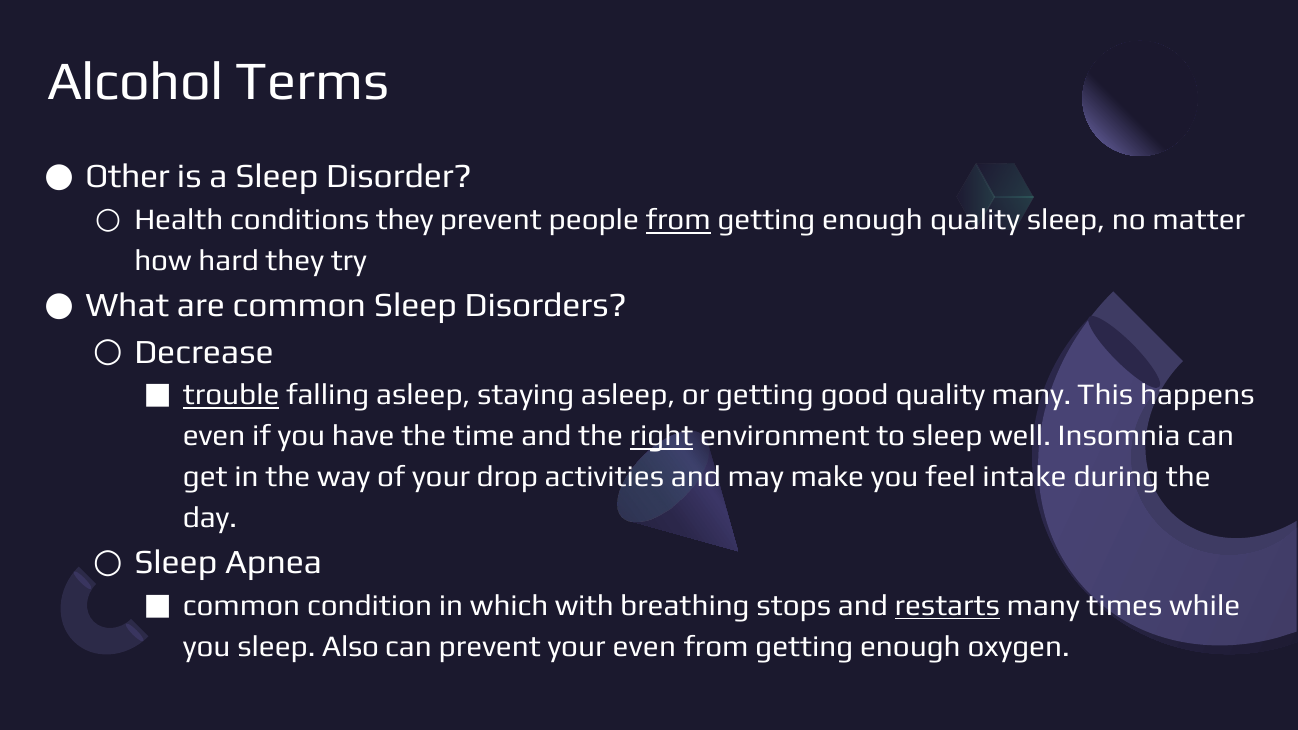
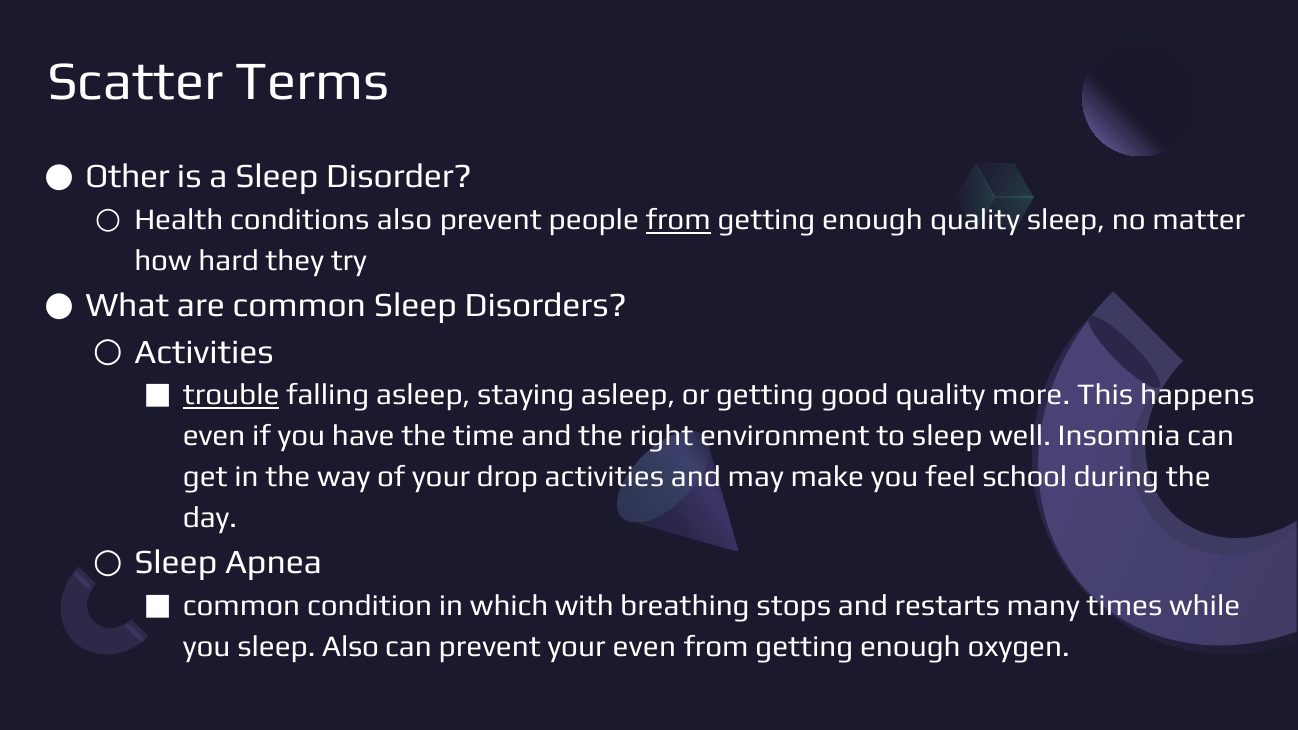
Alcohol: Alcohol -> Scatter (135, 82)
conditions they: they -> also (404, 220)
Decrease: Decrease -> Activities (204, 352)
quality many: many -> more (1031, 395)
right underline: present -> none (662, 436)
intake: intake -> school (1025, 477)
restarts underline: present -> none (947, 606)
